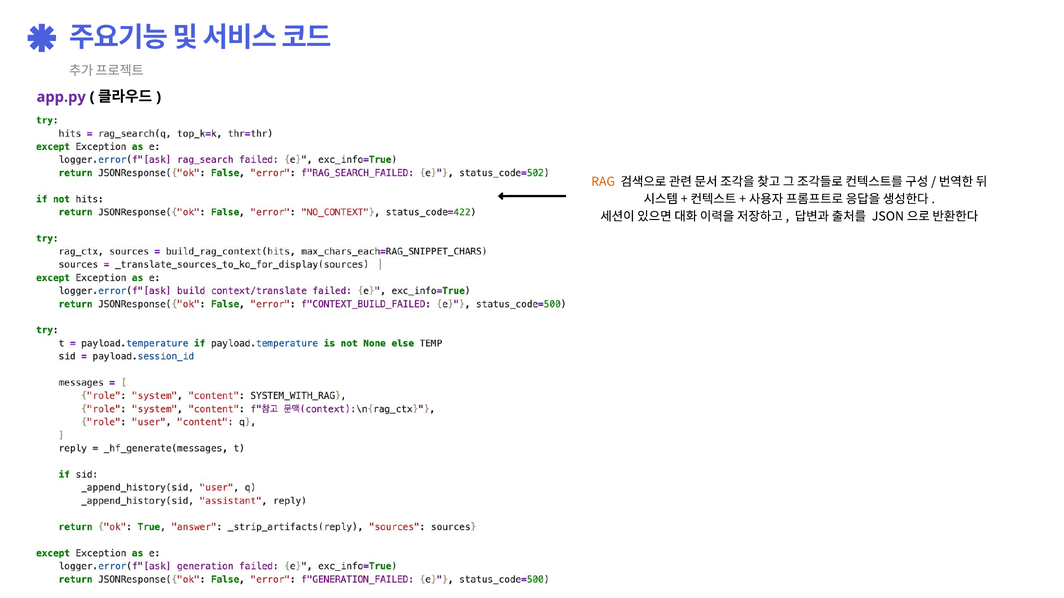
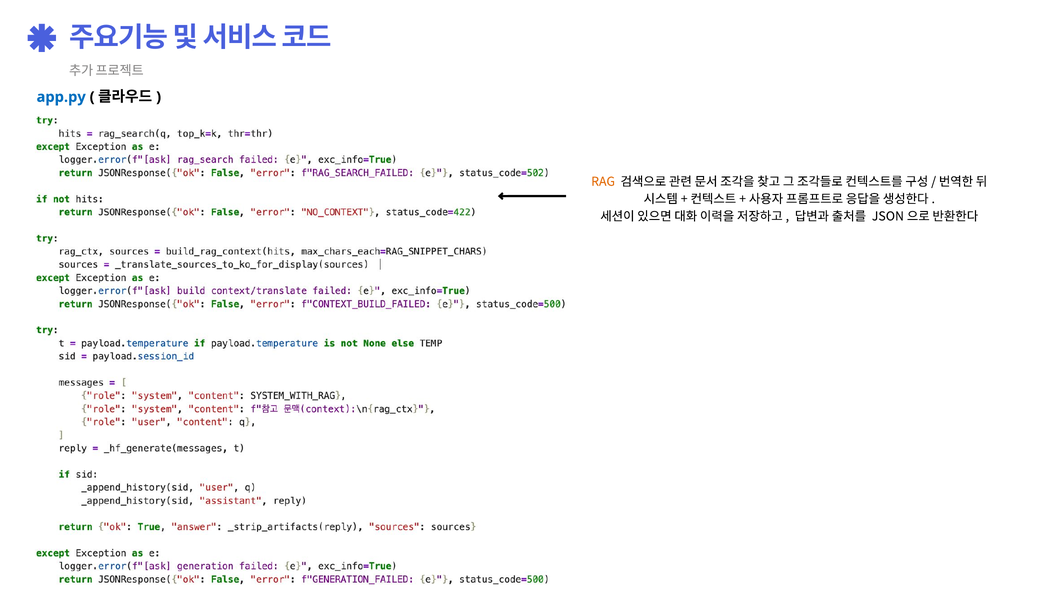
app.py colour: purple -> blue (61, 97)
